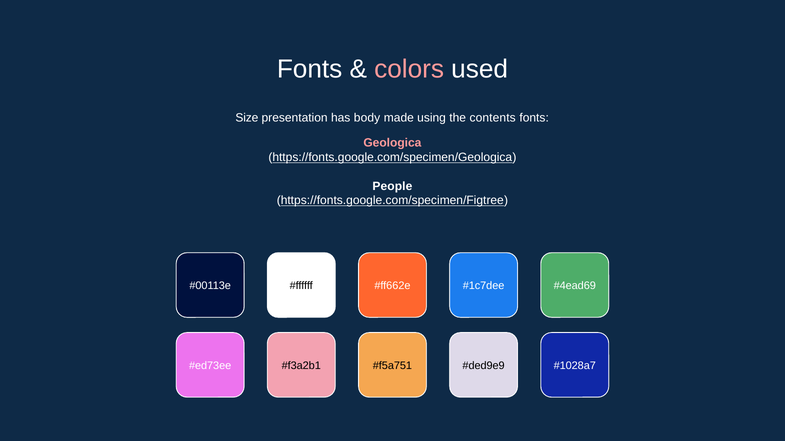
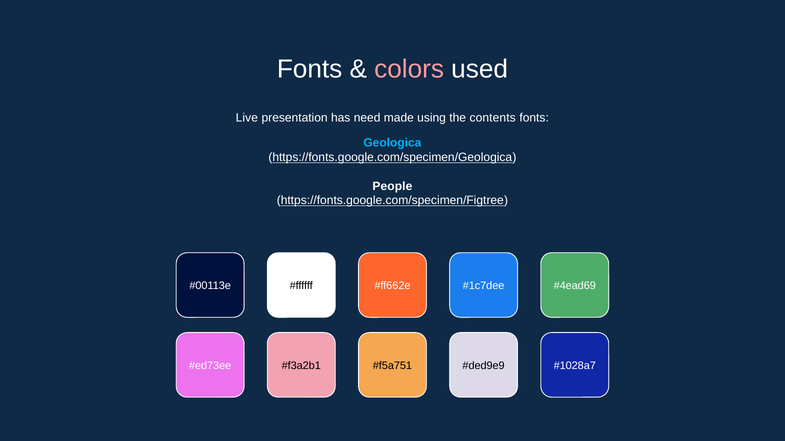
Size: Size -> Live (247, 118)
body: body -> need (367, 118)
Geologica colour: pink -> light blue (392, 143)
